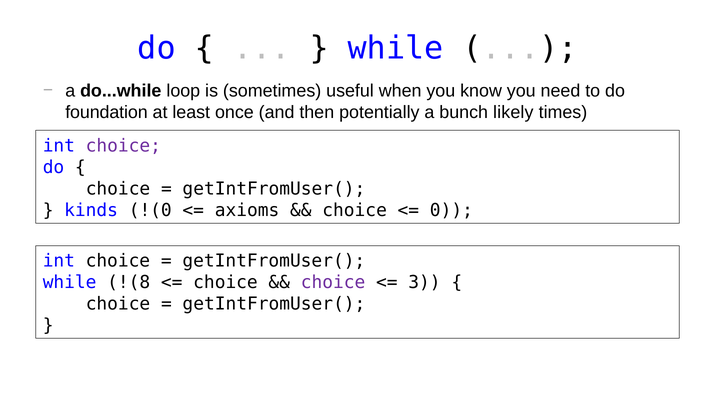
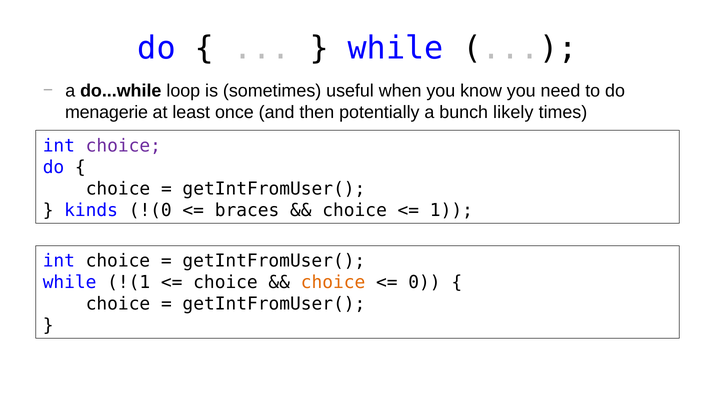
foundation: foundation -> menagerie (107, 112)
axioms: axioms -> braces (247, 210)
0: 0 -> 1 (451, 210)
!(8: !(8 -> !(1 (129, 283)
choice colour: purple -> orange (333, 283)
3: 3 -> 0 (424, 283)
